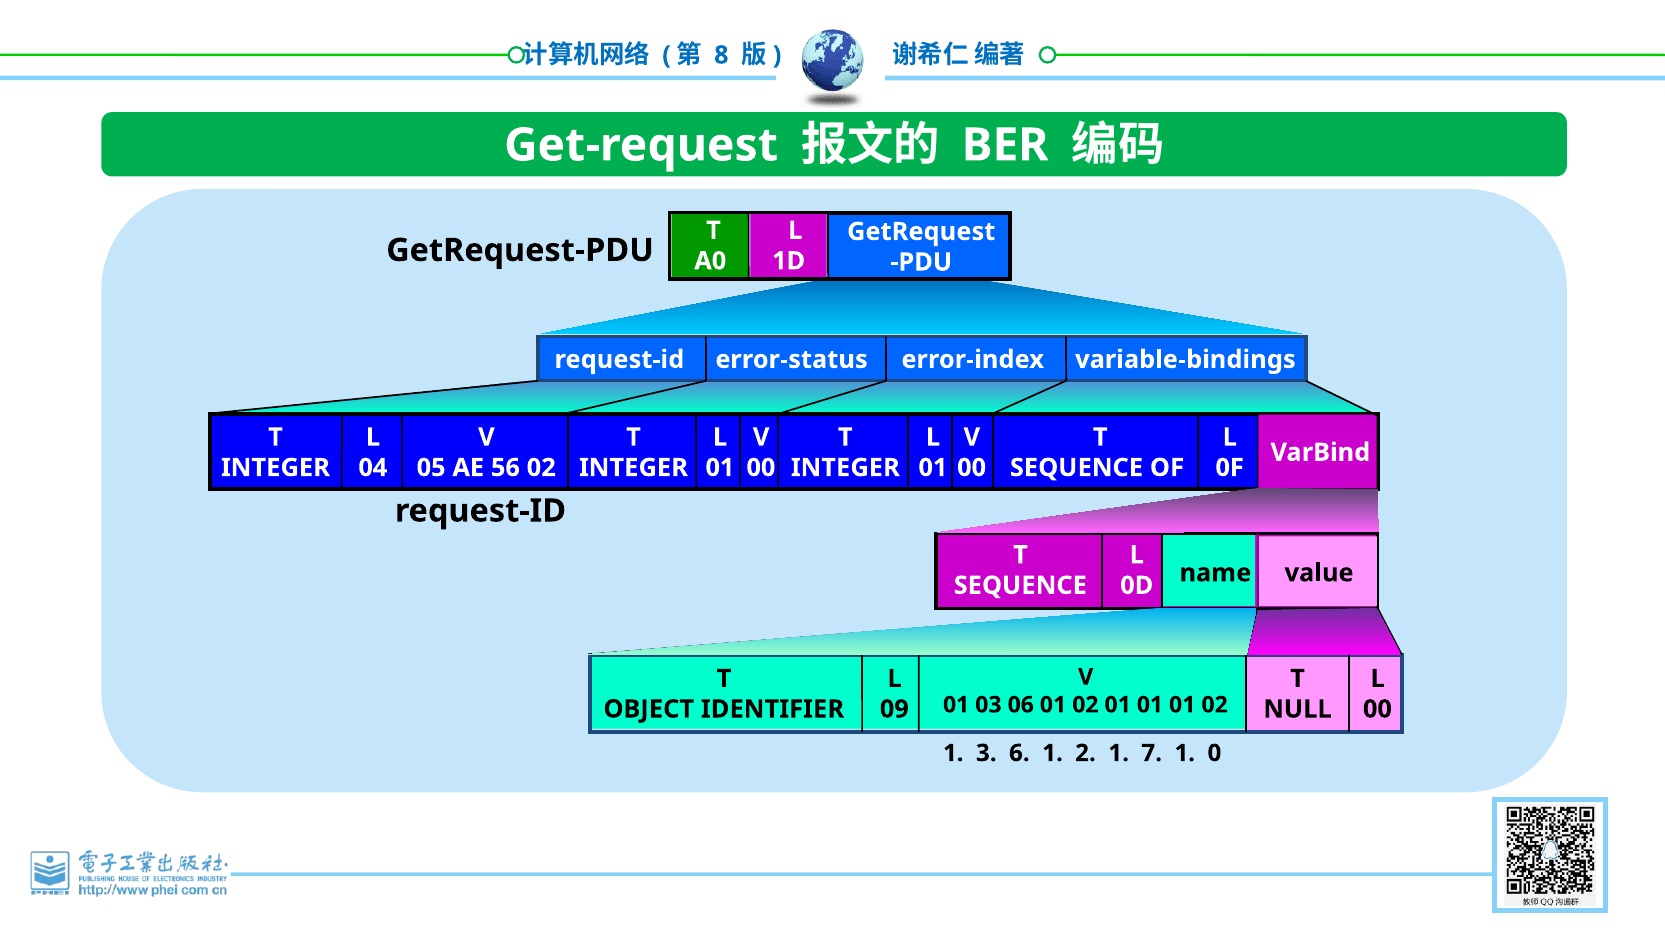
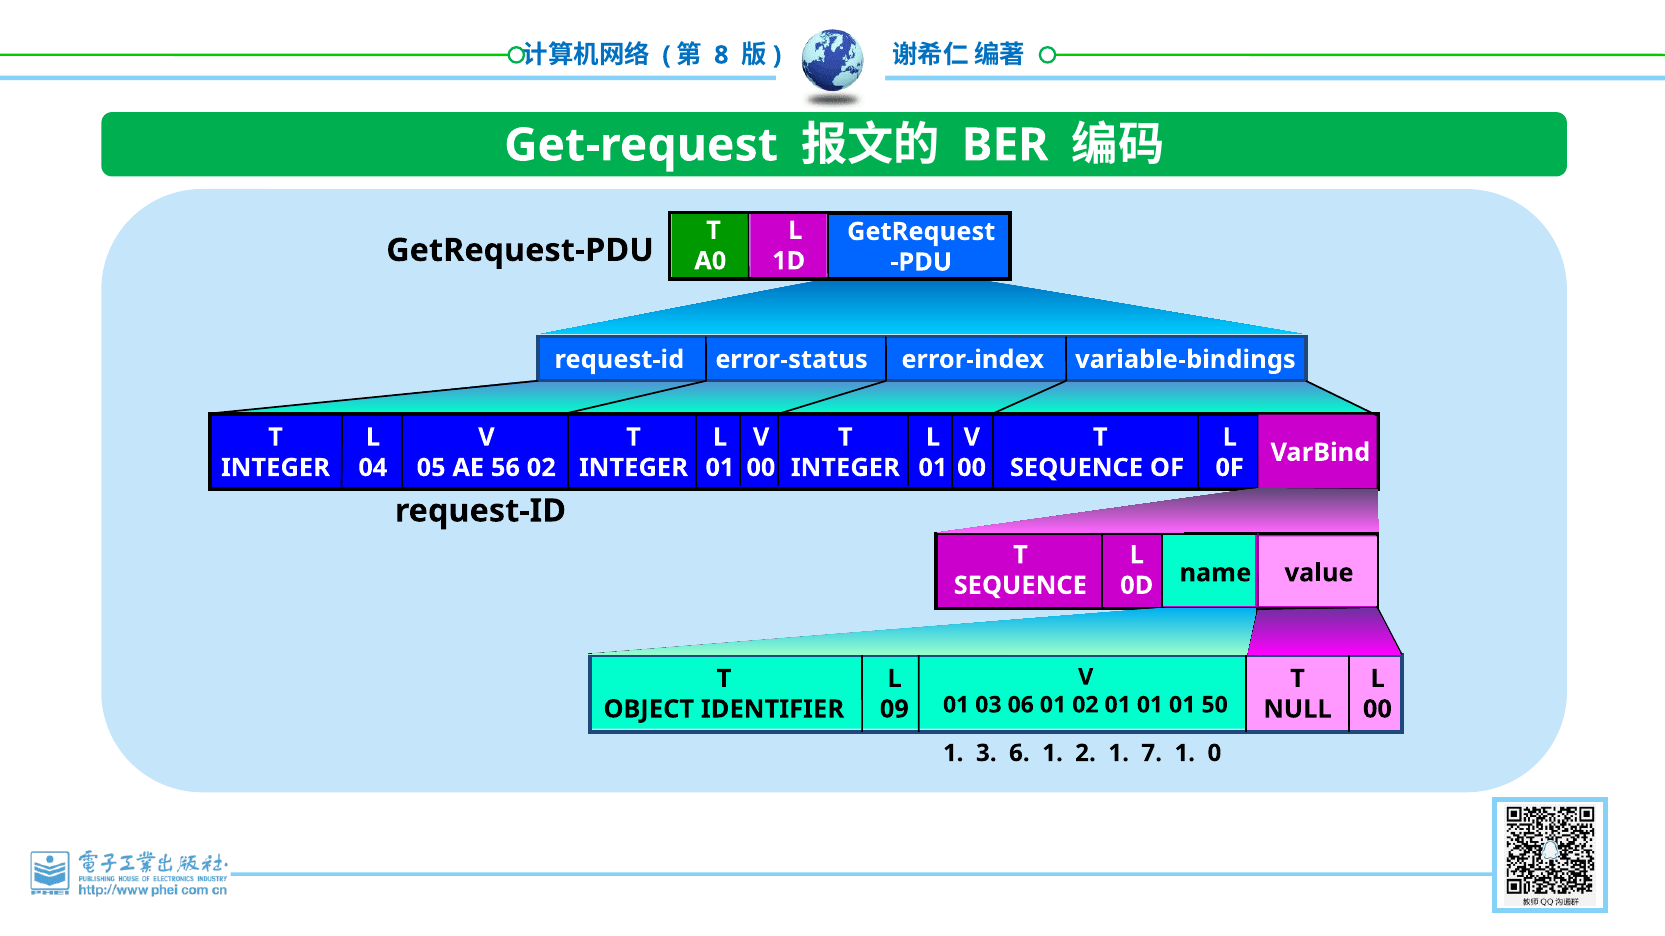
01 01 02: 02 -> 50 (1215, 705)
